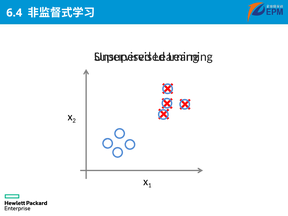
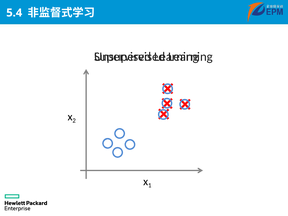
6.4: 6.4 -> 5.4 (14, 13)
